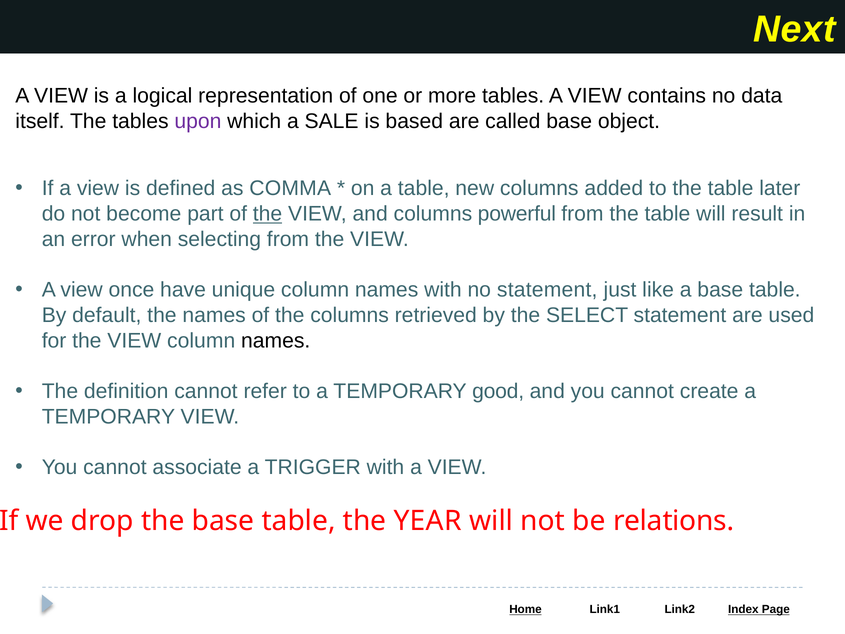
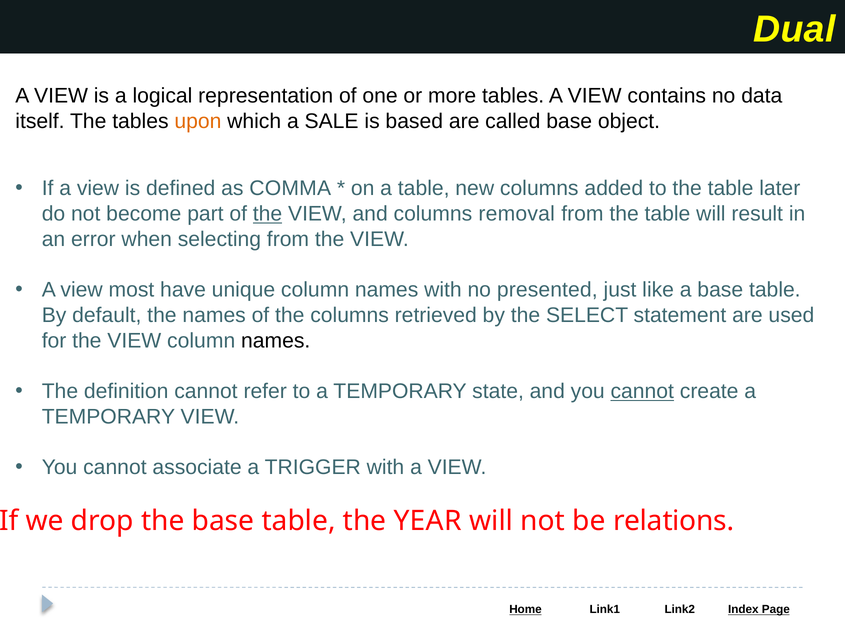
Next: Next -> Dual (794, 29)
upon colour: purple -> orange (198, 121)
powerful: powerful -> removal (517, 214)
once: once -> most (131, 290)
no statement: statement -> presented (547, 290)
good: good -> state (498, 391)
cannot underline: none -> present (642, 391)
